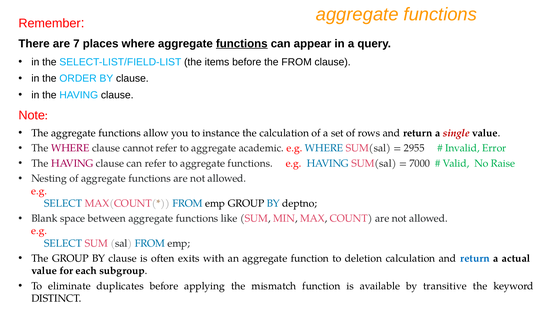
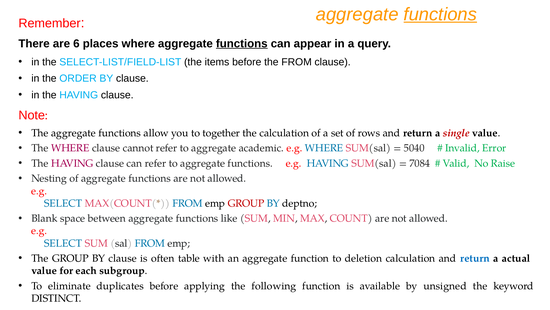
functions underline: none -> present (440, 14)
7: 7 -> 6 (76, 43)
instance: instance -> together (221, 133)
2955: 2955 -> 5040 (414, 148)
7000: 7000 -> 7084 (420, 163)
GROUP colour: black -> red (246, 203)
exits: exits -> table (189, 258)
mismatch: mismatch -> following (274, 285)
transitive: transitive -> unsigned (445, 285)
